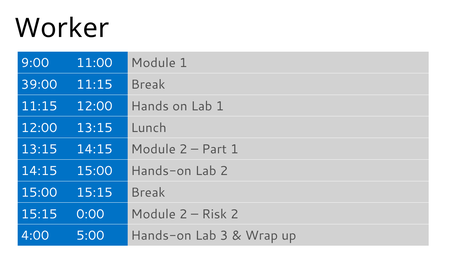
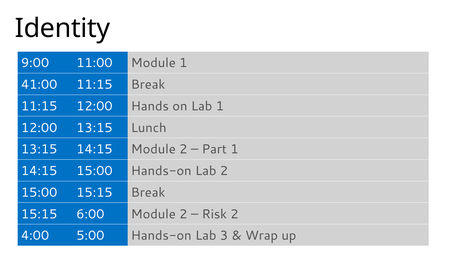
Worker: Worker -> Identity (63, 28)
39:00: 39:00 -> 41:00 (39, 85)
0:00: 0:00 -> 6:00 (90, 214)
